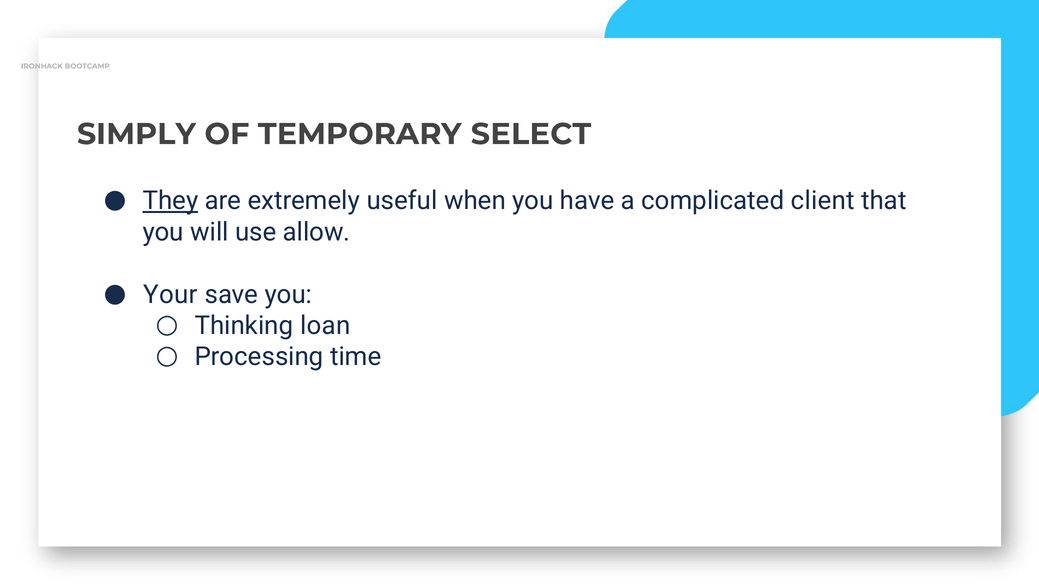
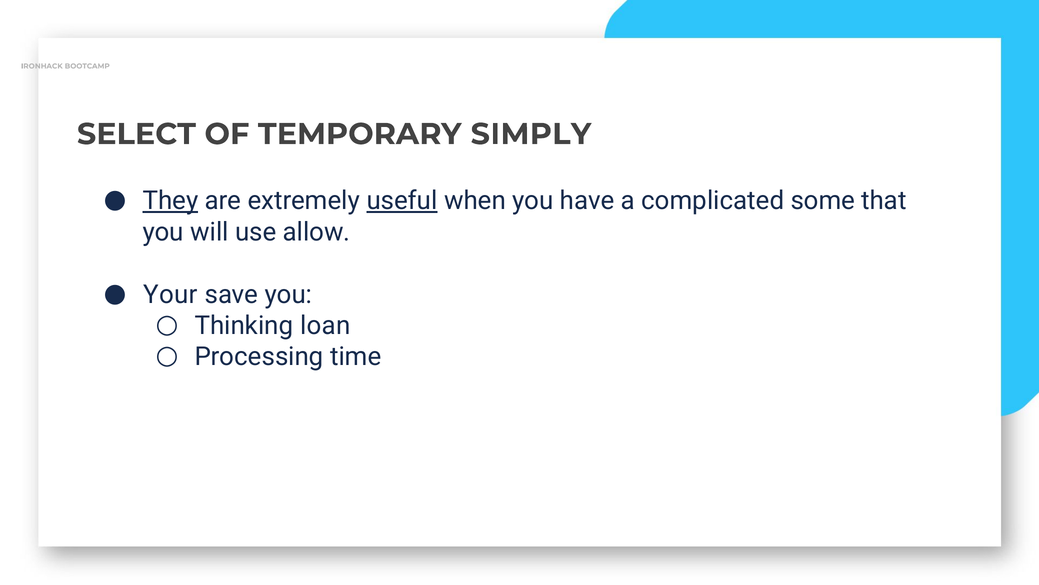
SIMPLY: SIMPLY -> SELECT (136, 134)
SELECT: SELECT -> SIMPLY (531, 134)
useful underline: none -> present (402, 201)
client: client -> some (823, 201)
